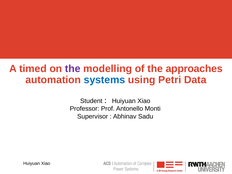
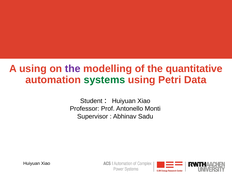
A timed: timed -> using (33, 69)
approaches: approaches -> quantitative (194, 69)
systems colour: blue -> green (104, 80)
